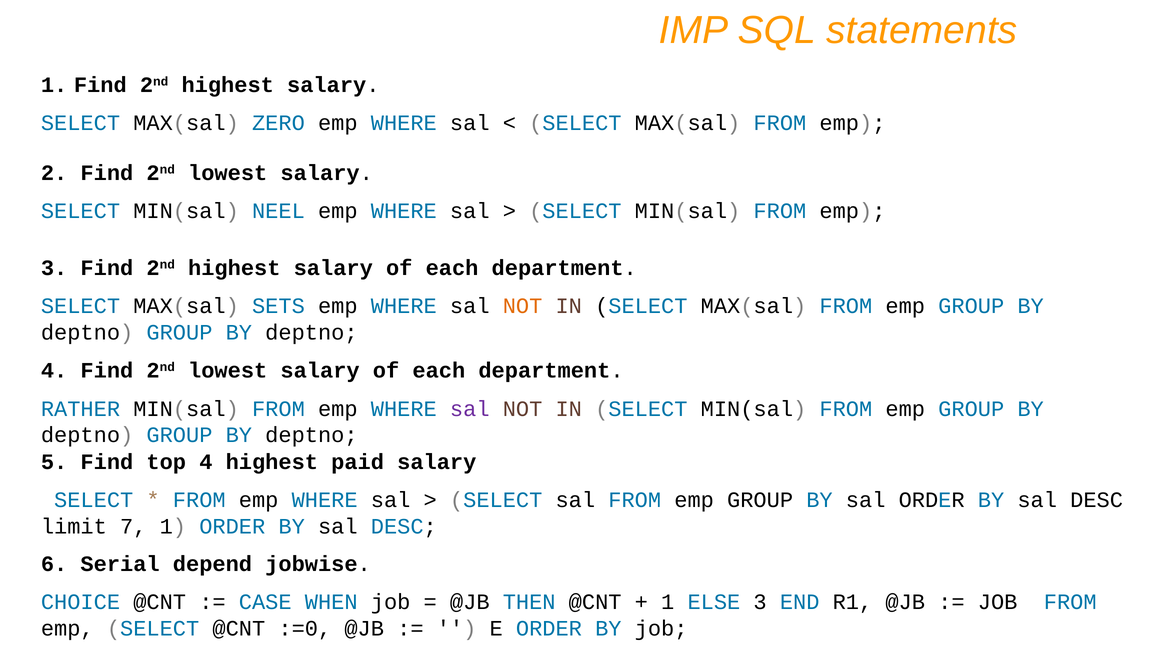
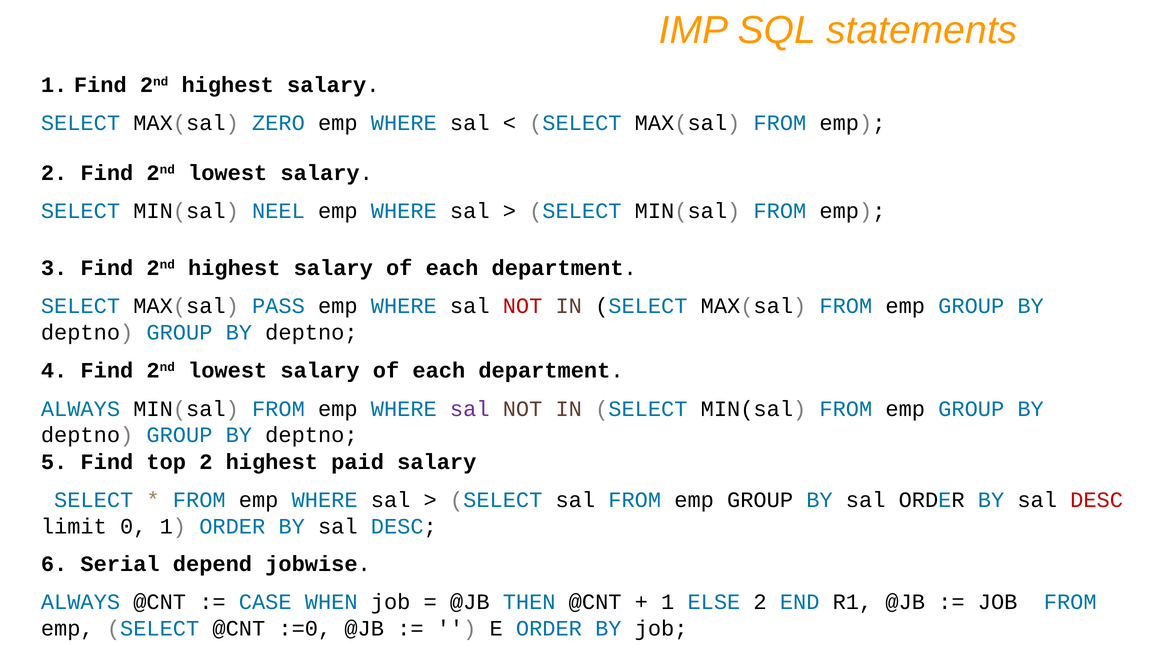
SETS: SETS -> PASS (278, 306)
NOT colour: orange -> red (523, 306)
RATHER: RATHER -> ALWAYS (80, 409)
top 4: 4 -> 2 (206, 462)
DESC colour: black -> red (1097, 500)
7: 7 -> 0 (133, 526)
CHOICE: CHOICE -> ALWAYS (80, 602)
ELSE 3: 3 -> 2 (760, 602)
